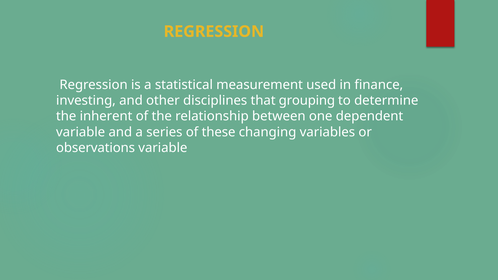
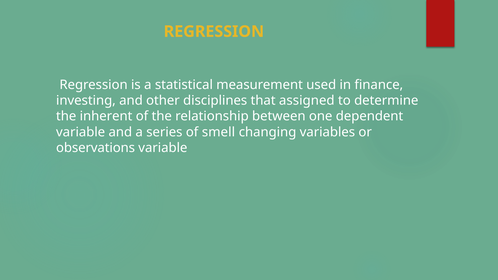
grouping: grouping -> assigned (307, 101)
these: these -> smell (218, 132)
